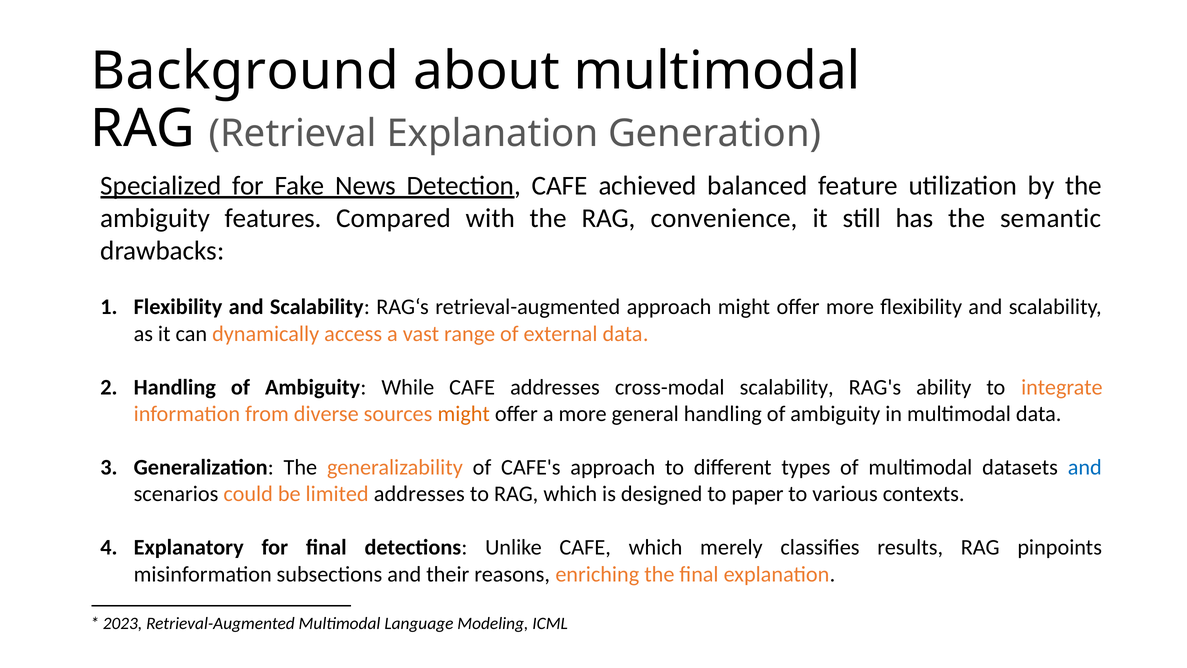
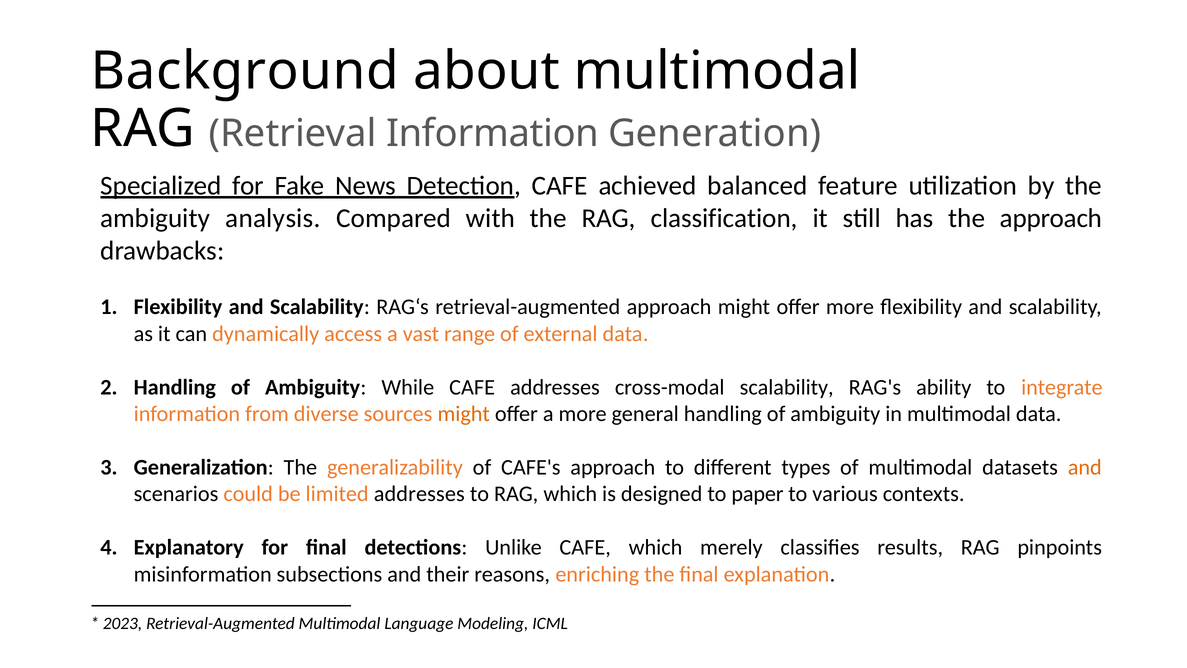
Retrieval Explanation: Explanation -> Information (493, 133)
features: features -> analysis (273, 218)
convenience: convenience -> classification (724, 218)
the semantic: semantic -> approach (1051, 218)
and colour: blue -> orange (1085, 467)
